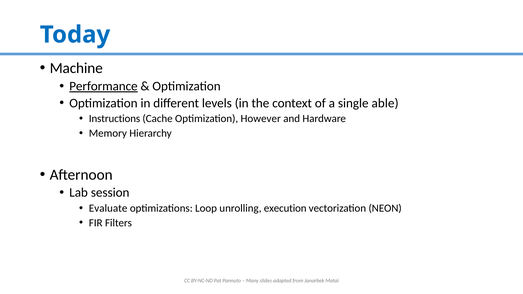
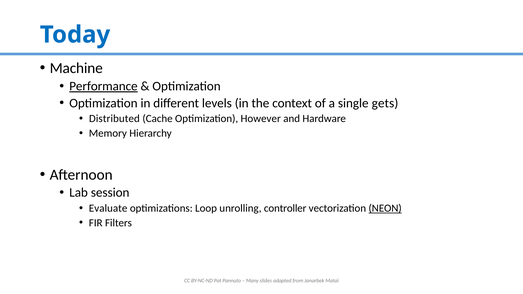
able: able -> gets (385, 103)
Instructions: Instructions -> Distributed (114, 119)
execution: execution -> controller (285, 208)
NEON underline: none -> present (385, 208)
